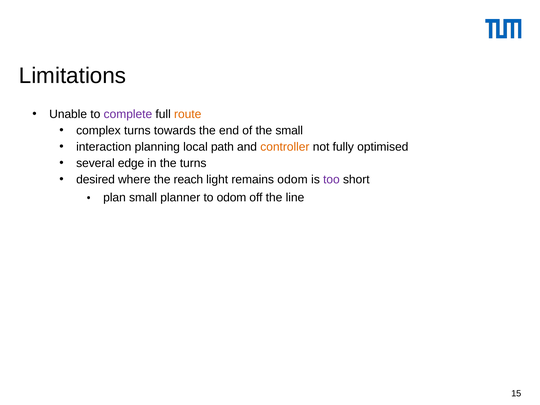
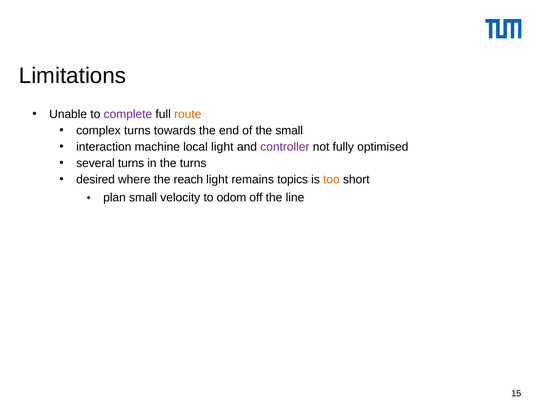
planning: planning -> machine (157, 147)
local path: path -> light (222, 147)
controller colour: orange -> purple (285, 147)
several edge: edge -> turns (131, 163)
remains odom: odom -> topics (293, 180)
too colour: purple -> orange (331, 180)
planner: planner -> velocity (180, 198)
